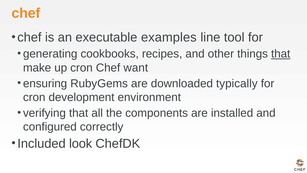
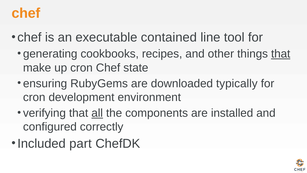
examples: examples -> contained (169, 37)
want: want -> state (136, 68)
all underline: none -> present (97, 113)
look: look -> part (80, 143)
